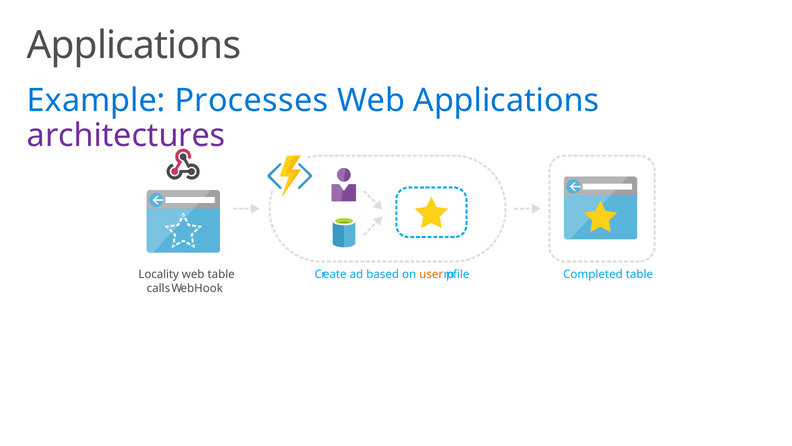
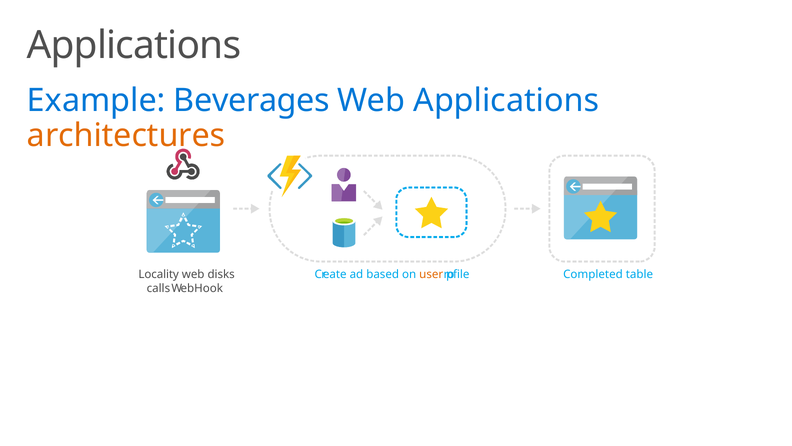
Processes: Processes -> Beverages (252, 100)
architectures colour: purple -> orange (126, 135)
web table: table -> disks (221, 274)
